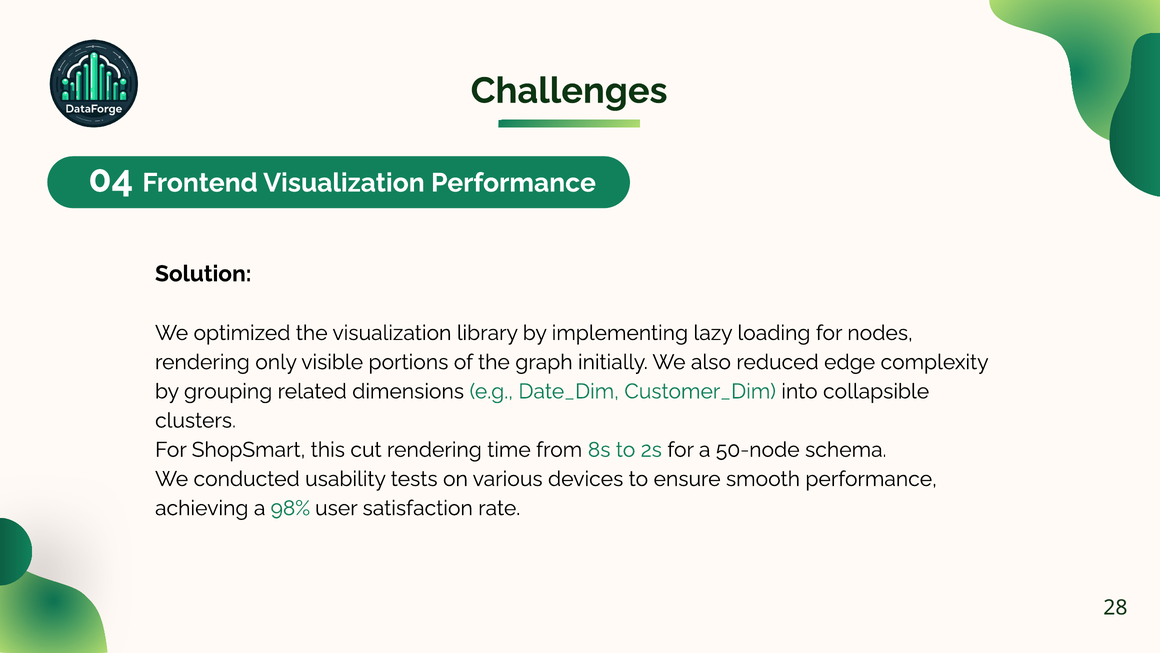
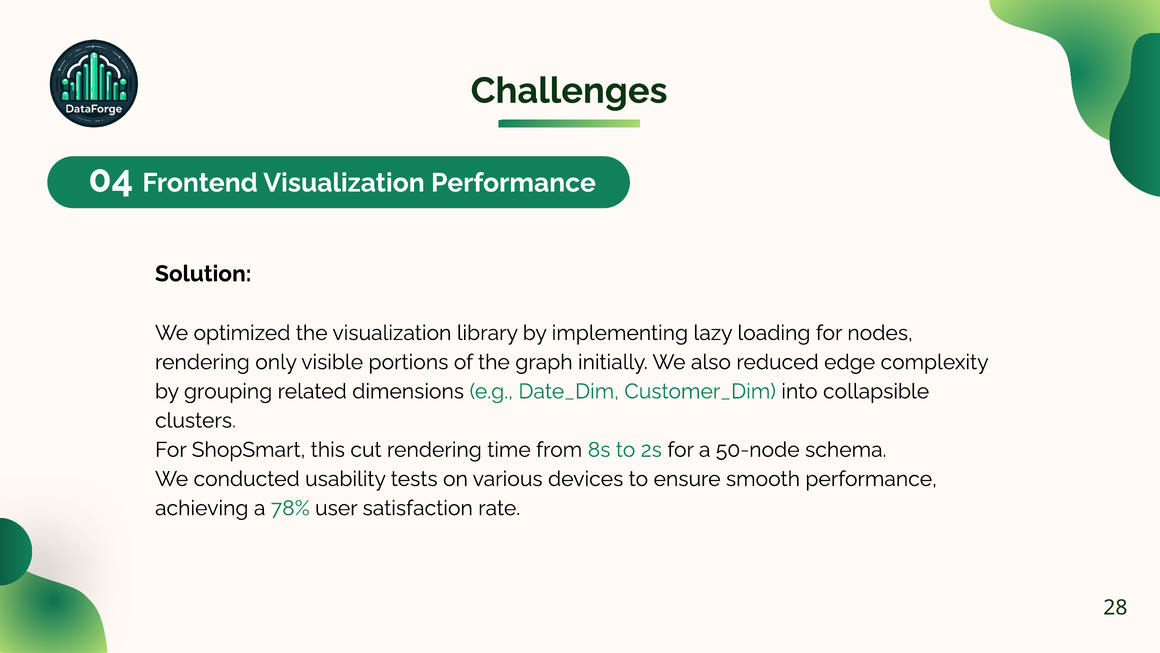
98%: 98% -> 78% (290, 509)
